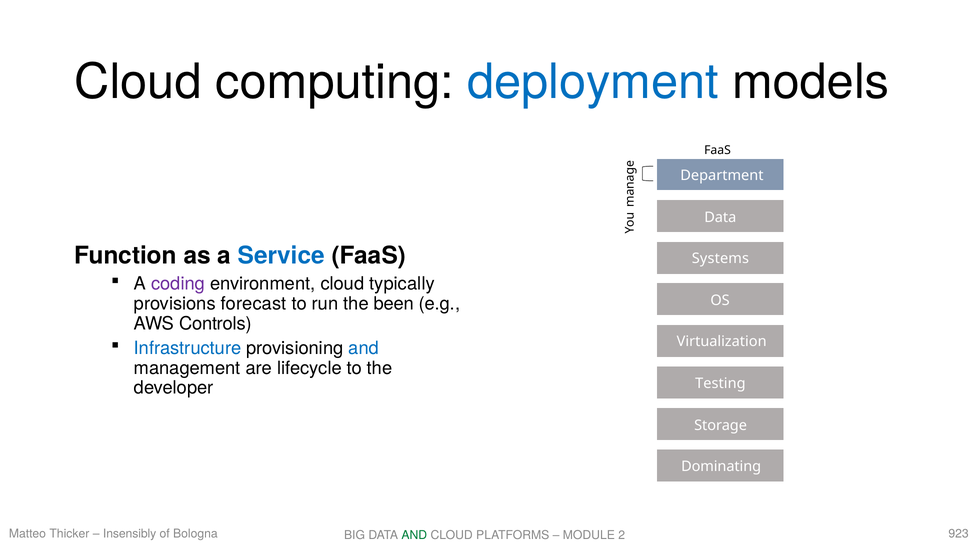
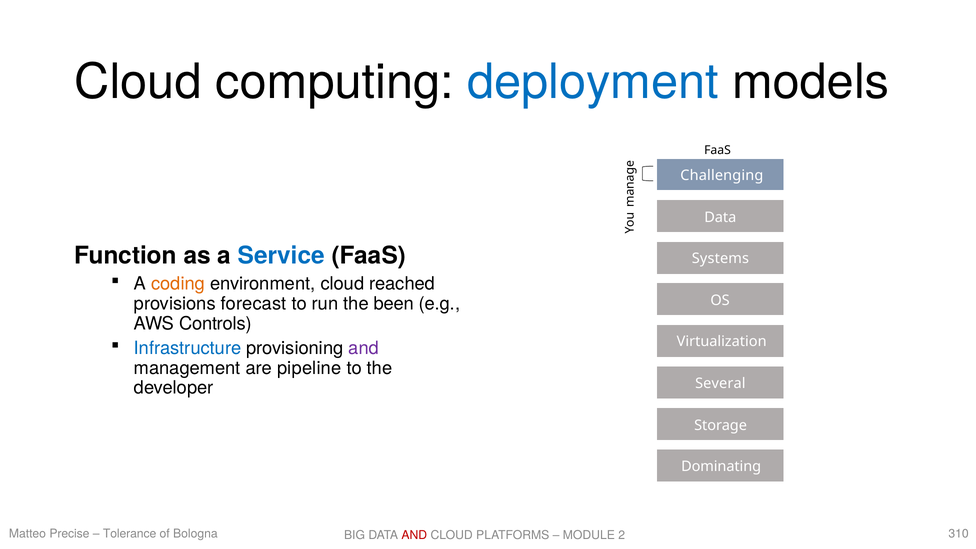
Department: Department -> Challenging (722, 175)
coding colour: purple -> orange (178, 284)
typically: typically -> reached (402, 284)
and colour: blue -> purple (364, 348)
lifecycle: lifecycle -> pipeline (309, 368)
Testing: Testing -> Several (720, 384)
Thicker: Thicker -> Precise (69, 534)
Insensibly: Insensibly -> Tolerance (130, 534)
923: 923 -> 310 (959, 534)
AND colour: green -> red (414, 535)
